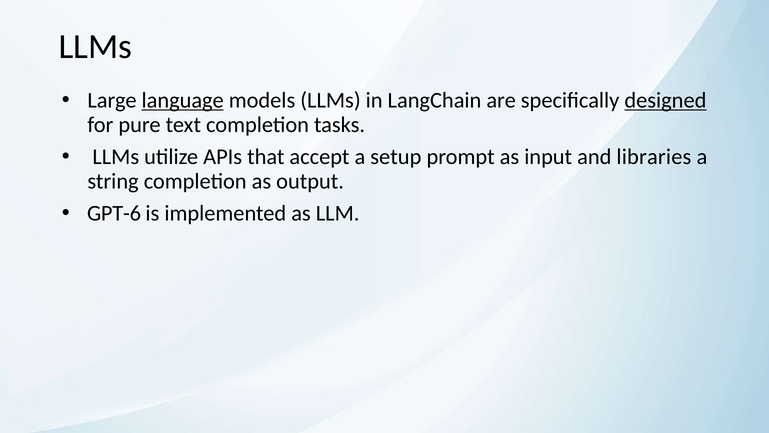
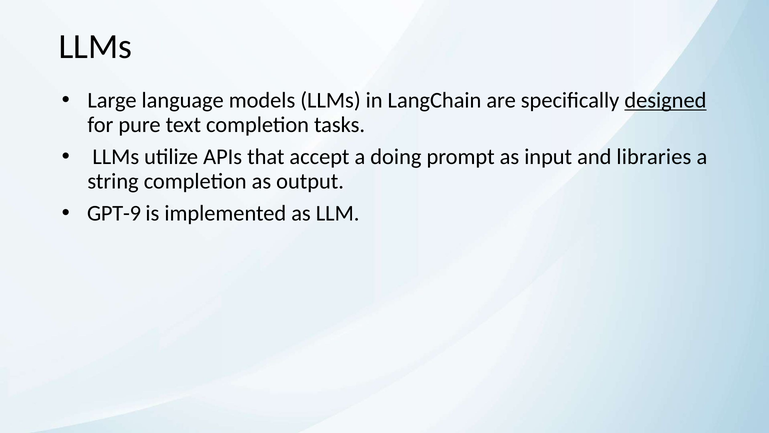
language underline: present -> none (183, 100)
setup: setup -> doing (396, 157)
GPT-6: GPT-6 -> GPT-9 (114, 213)
